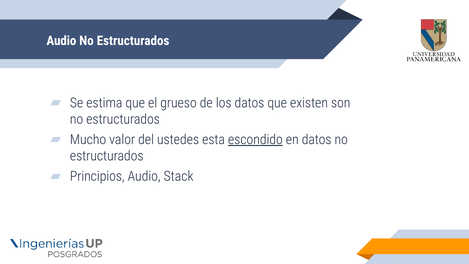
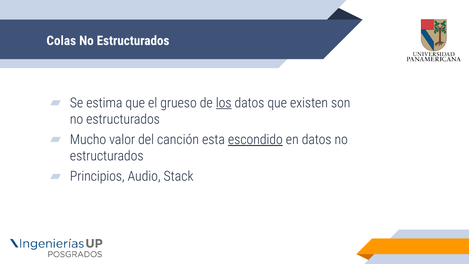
Audio: Audio -> Colas (61, 41)
los underline: none -> present (224, 103)
ustedes: ustedes -> canción (178, 140)
